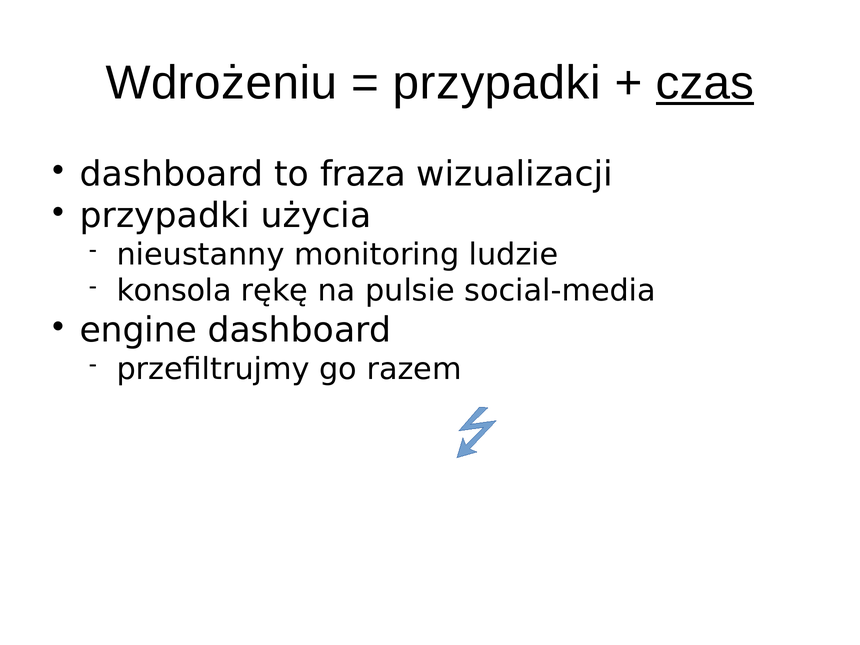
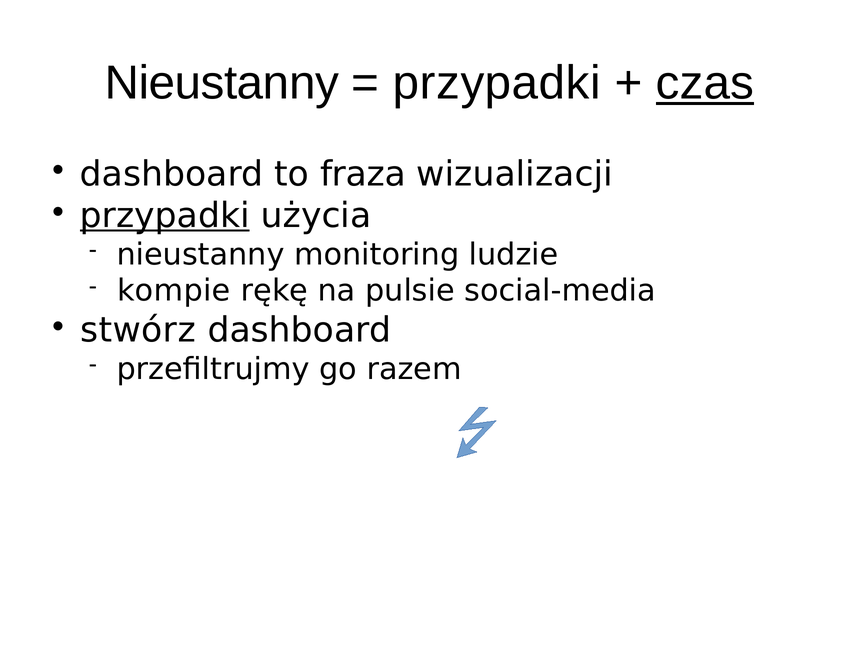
Wdrożeniu: Wdrożeniu -> Nieustanny (222, 83)
przypadki underline: none -> present (165, 216)
konsola: konsola -> kompie (174, 291)
engine: engine -> stwórz (138, 330)
